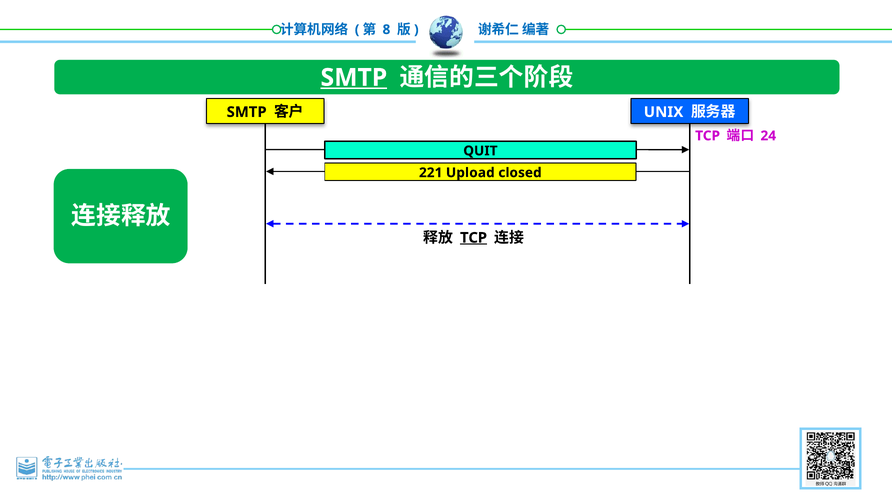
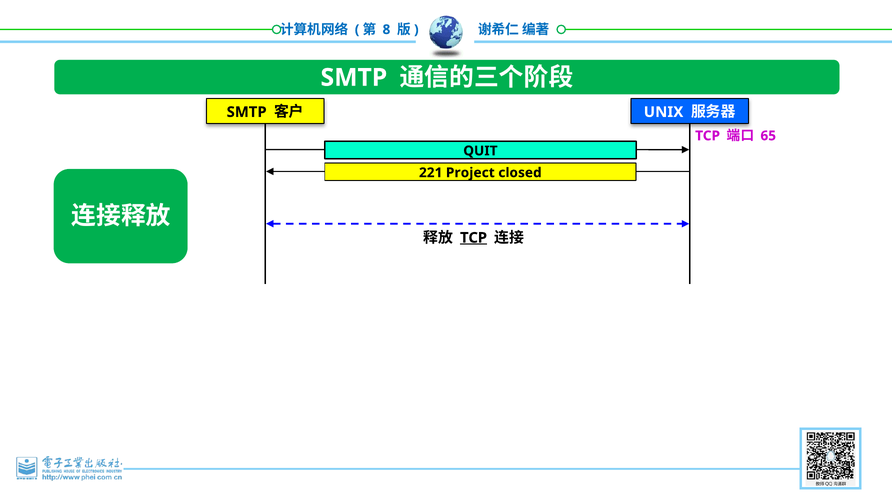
SMTP underline: present -> none (354, 78)
24: 24 -> 65 (768, 136)
Upload: Upload -> Project (470, 173)
